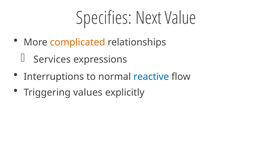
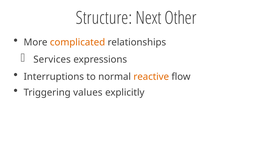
Specifies: Specifies -> Structure (104, 18)
Value: Value -> Other (181, 18)
reactive colour: blue -> orange (151, 77)
